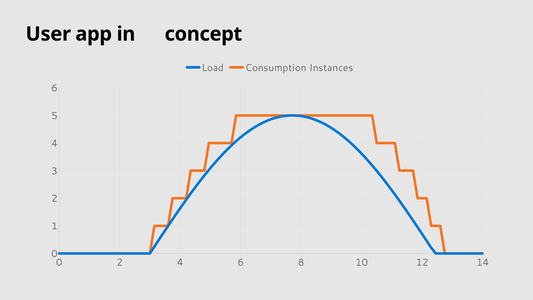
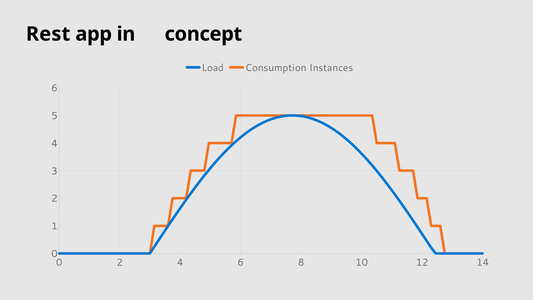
User: User -> Rest (48, 34)
